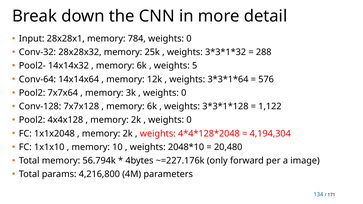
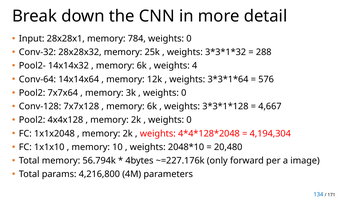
5: 5 -> 4 (195, 66)
1,122: 1,122 -> 4,667 (270, 106)
